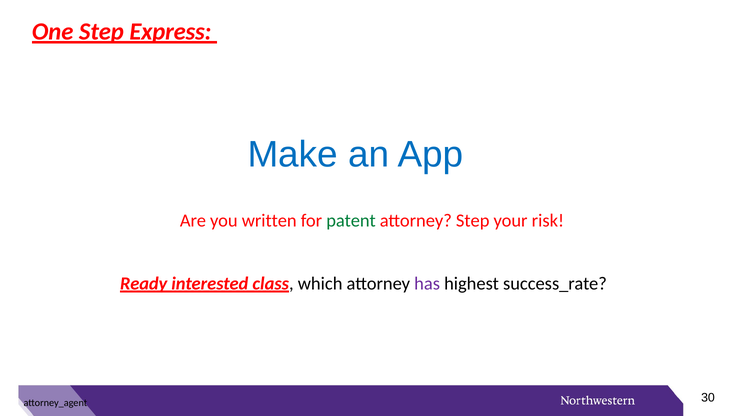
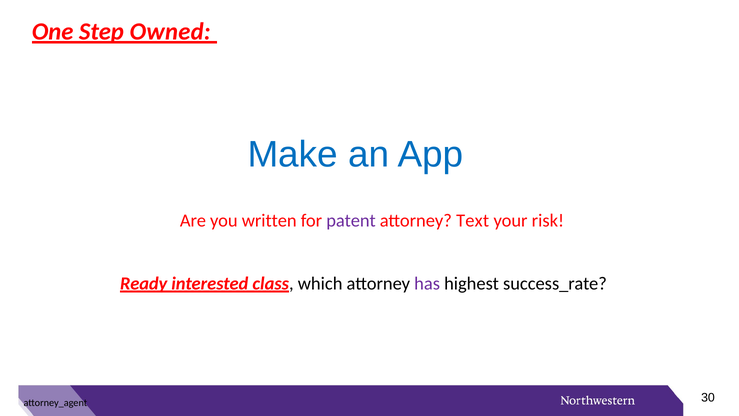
Express: Express -> Owned (170, 32)
patent colour: green -> purple (351, 220)
attorney Step: Step -> Text (473, 220)
